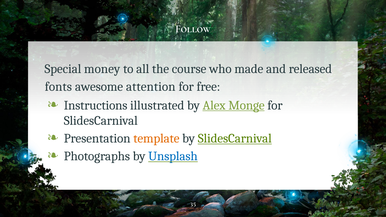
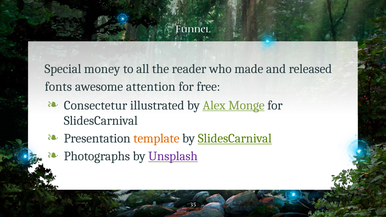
Follow: Follow -> Funnel (193, 29)
course: course -> reader (189, 69)
Instructions: Instructions -> Consectetur (96, 105)
Unsplash colour: blue -> purple (173, 156)
